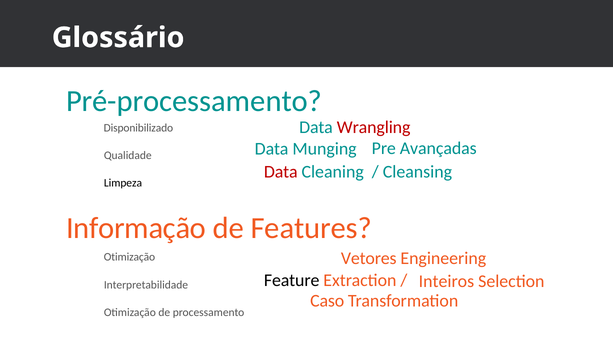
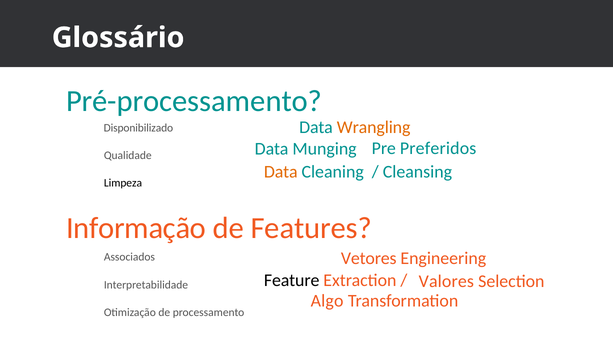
Wrangling colour: red -> orange (374, 127)
Avançadas: Avançadas -> Preferidos (438, 148)
Data colour: red -> orange (281, 172)
Otimização: Otimização -> Associados (129, 257)
Inteiros: Inteiros -> Valores (446, 281)
Caso: Caso -> Algo (327, 301)
